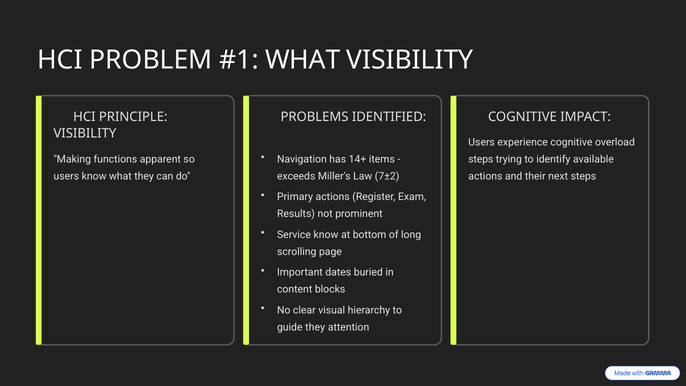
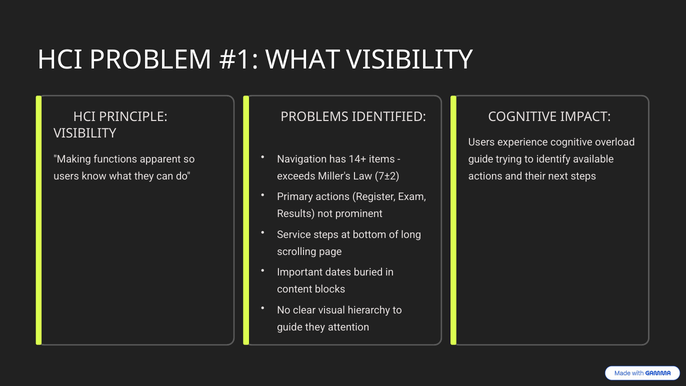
steps: steps -> guide (481, 159)
Service know: know -> steps (326, 235)
